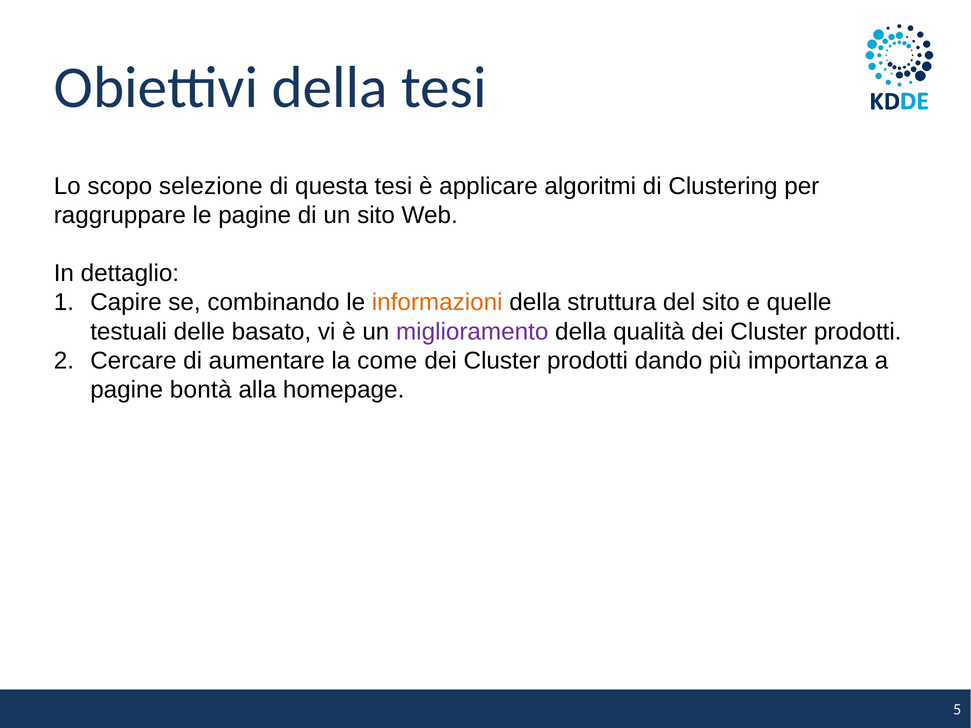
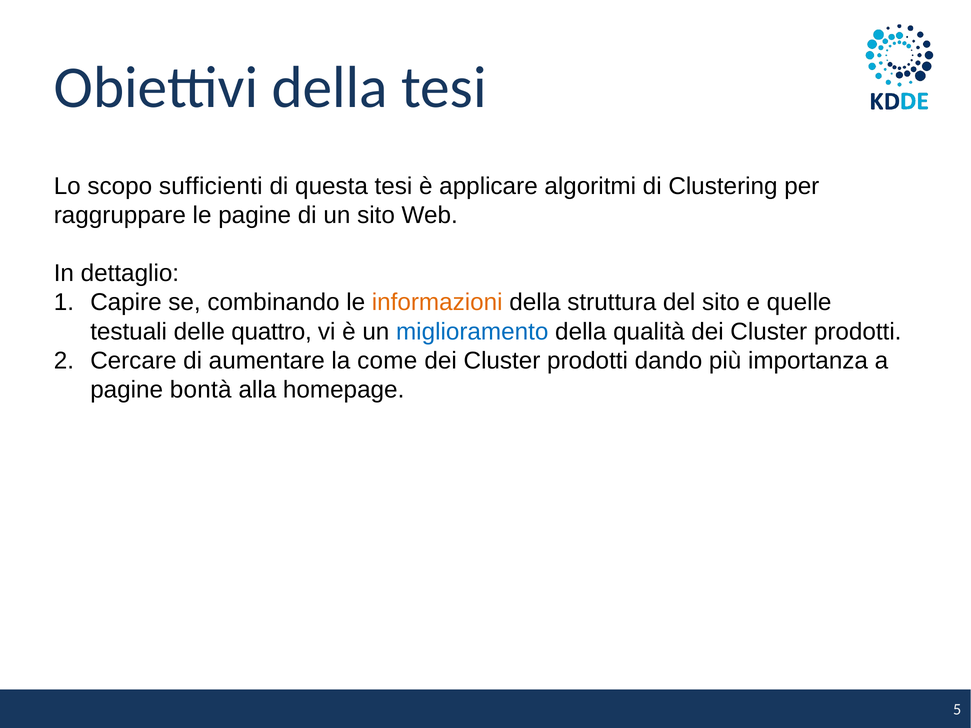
selezione: selezione -> sufficienti (211, 186)
basato: basato -> quattro (272, 332)
miglioramento colour: purple -> blue (472, 332)
